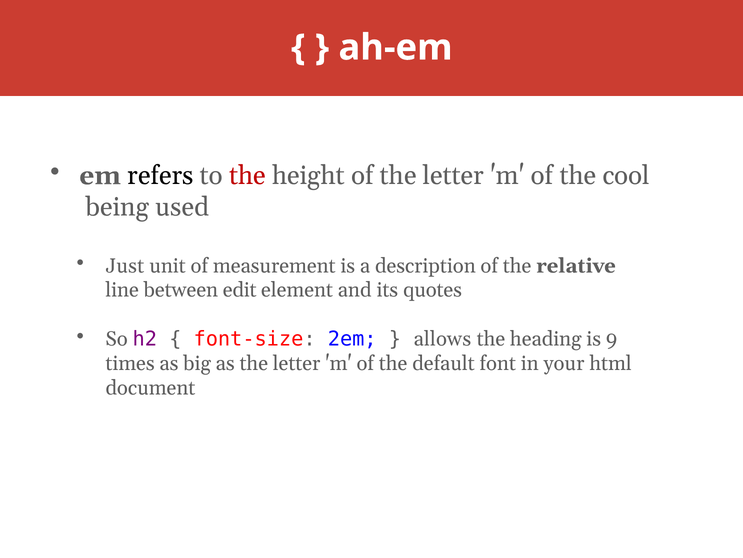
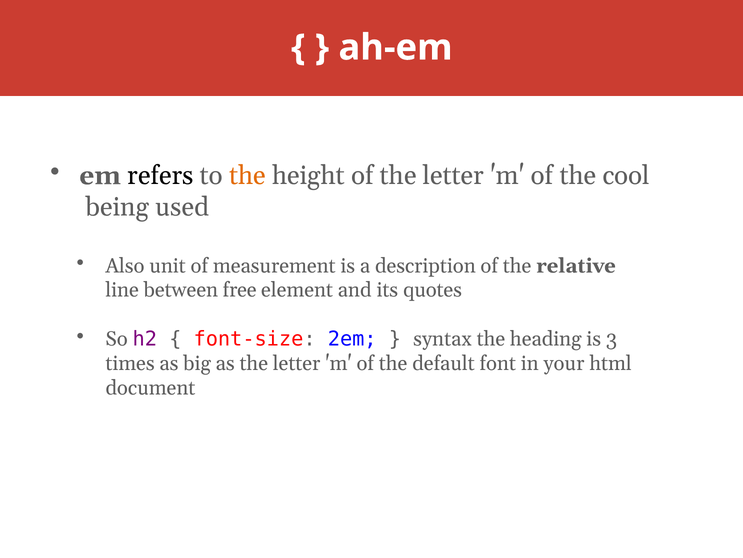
the colour: red -> orange (248, 175)
Just: Just -> Also (125, 265)
edit: edit -> free (240, 290)
allows: allows -> syntax (442, 339)
9: 9 -> 3 (611, 339)
